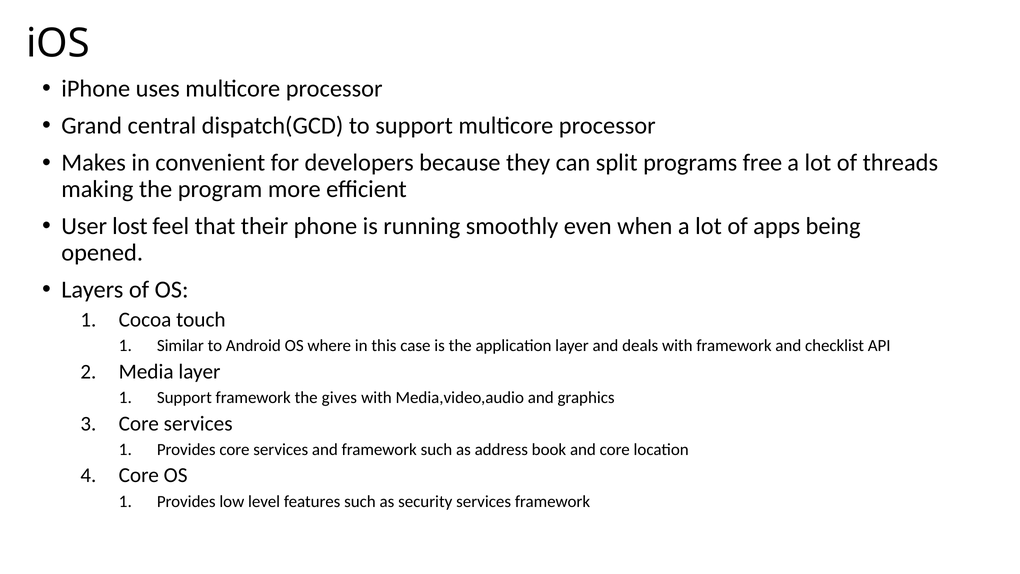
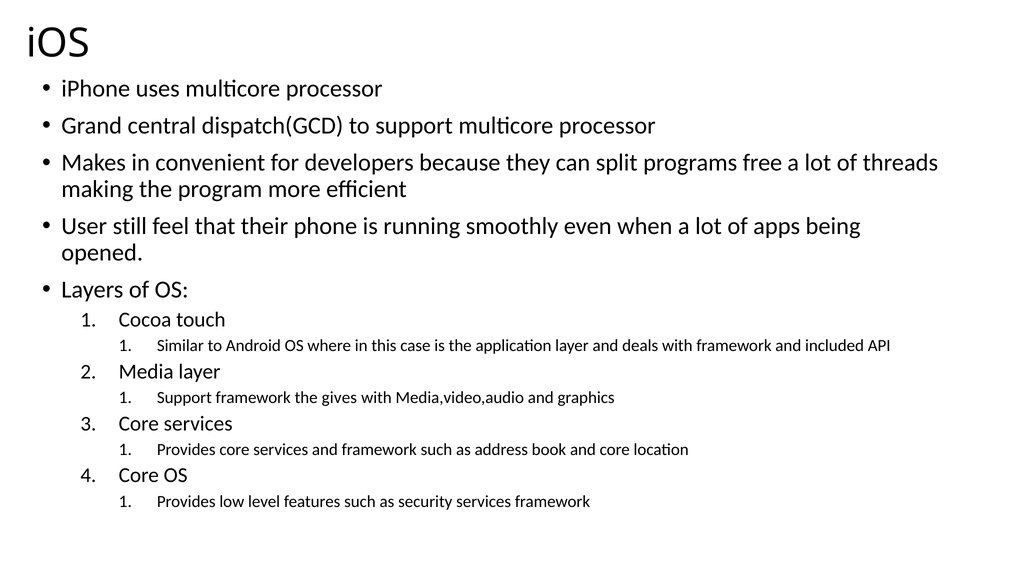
lost: lost -> still (130, 226)
checklist: checklist -> included (835, 346)
